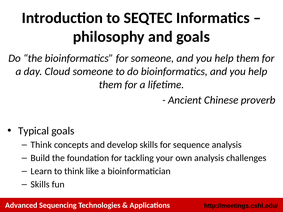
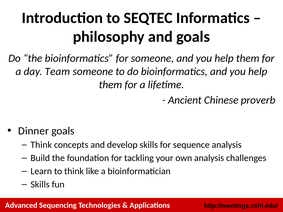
Cloud: Cloud -> Team (57, 72)
Typical: Typical -> Dinner (34, 131)
